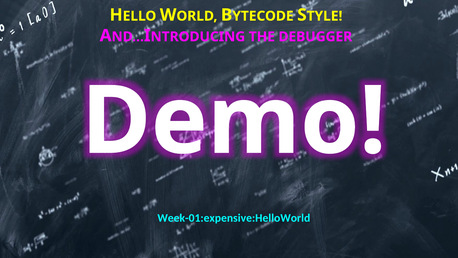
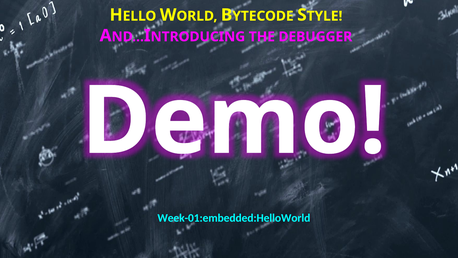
Week-01:expensive:HelloWorld: Week-01:expensive:HelloWorld -> Week-01:embedded:HelloWorld (234, 218)
